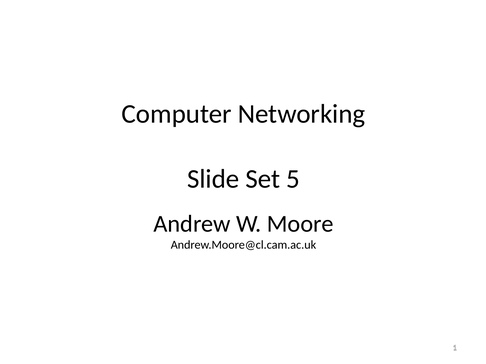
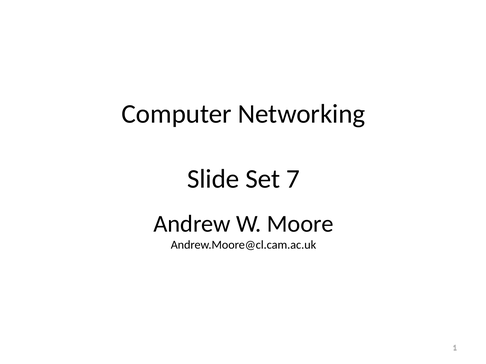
5: 5 -> 7 (293, 179)
